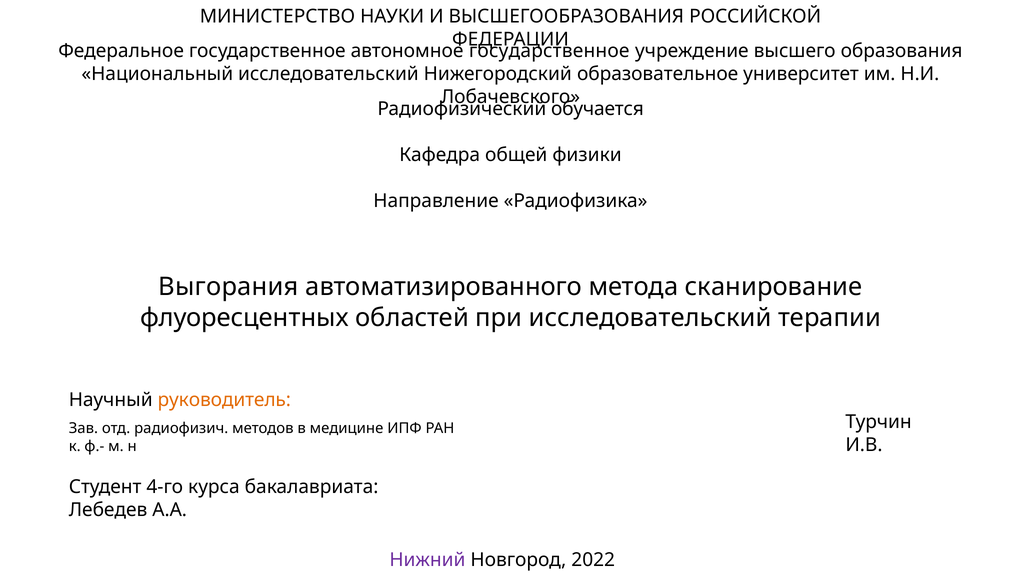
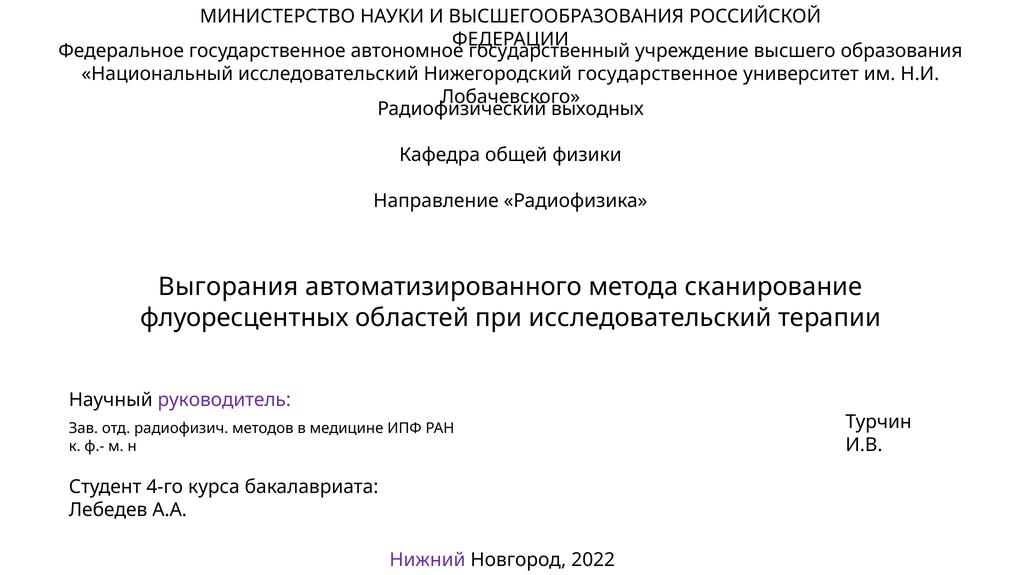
автономное государственное: государственное -> государственный (549, 51)
Нижегородский образовательное: образовательное -> государственное (658, 74)
обучается: обучается -> выходных (597, 109)
руководитель colour: orange -> purple (224, 400)
